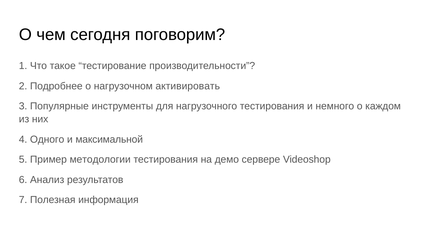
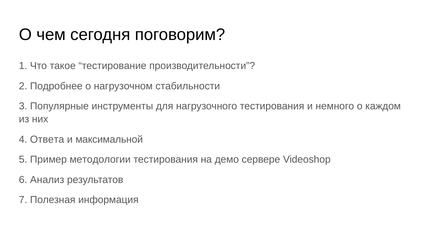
активировать: активировать -> стабильности (188, 86)
Одного: Одного -> Ответа (47, 139)
